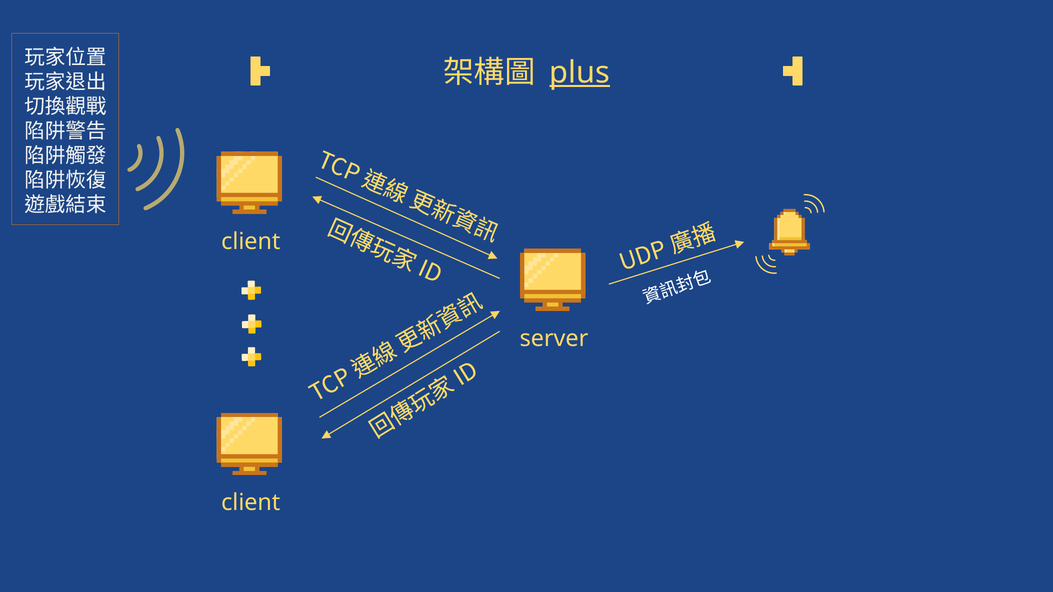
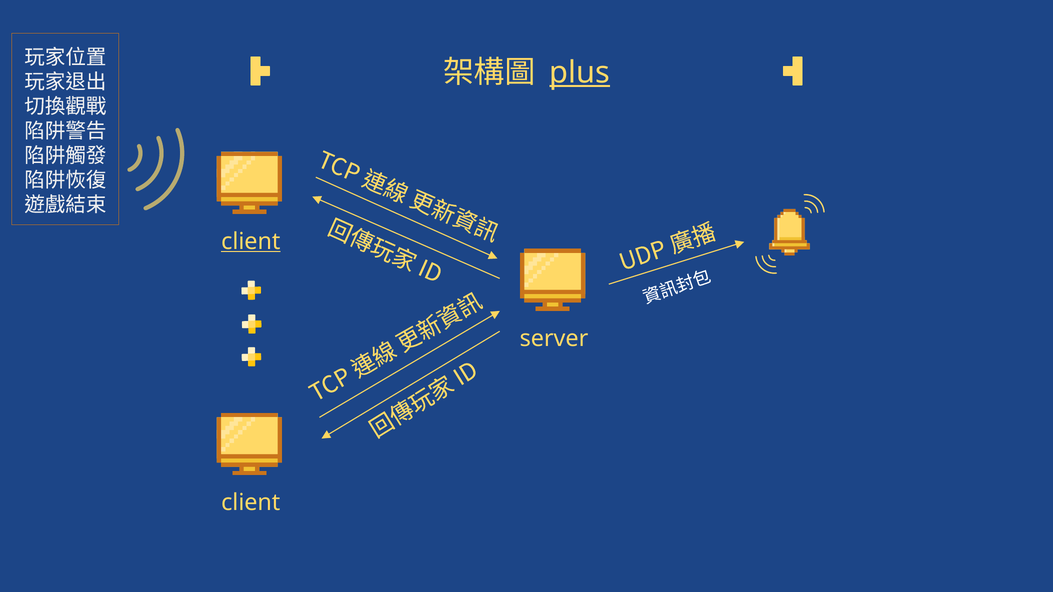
client underline: none -> present (251, 242)
